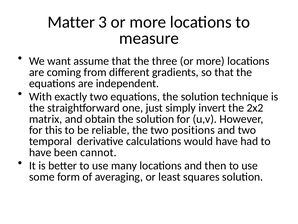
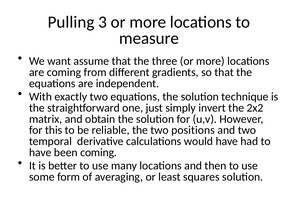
Matter: Matter -> Pulling (71, 22)
been cannot: cannot -> coming (99, 152)
